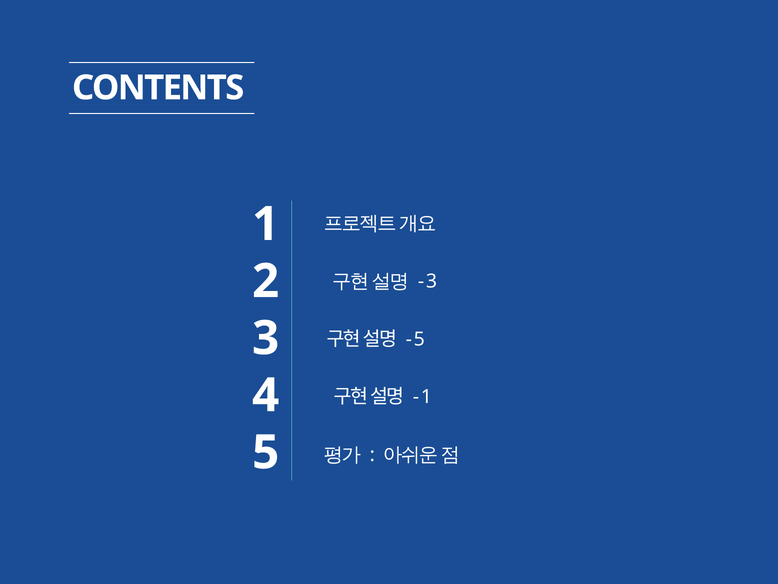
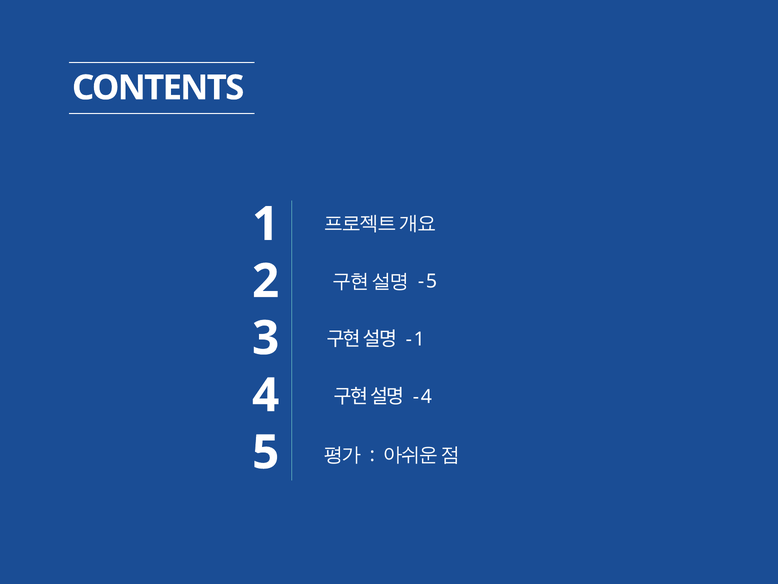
3: 3 -> 5 (431, 281)
5: 5 -> 1 (419, 339)
1: 1 -> 4 (426, 397)
